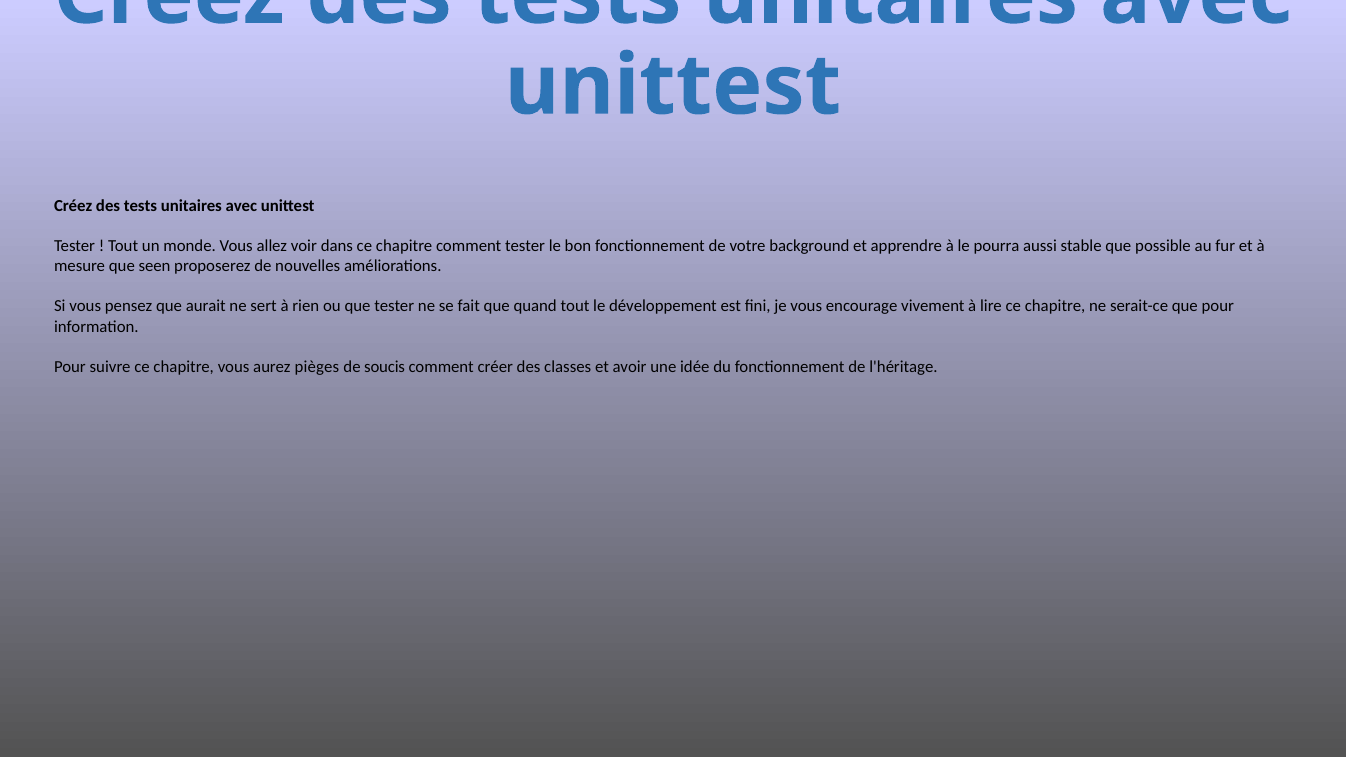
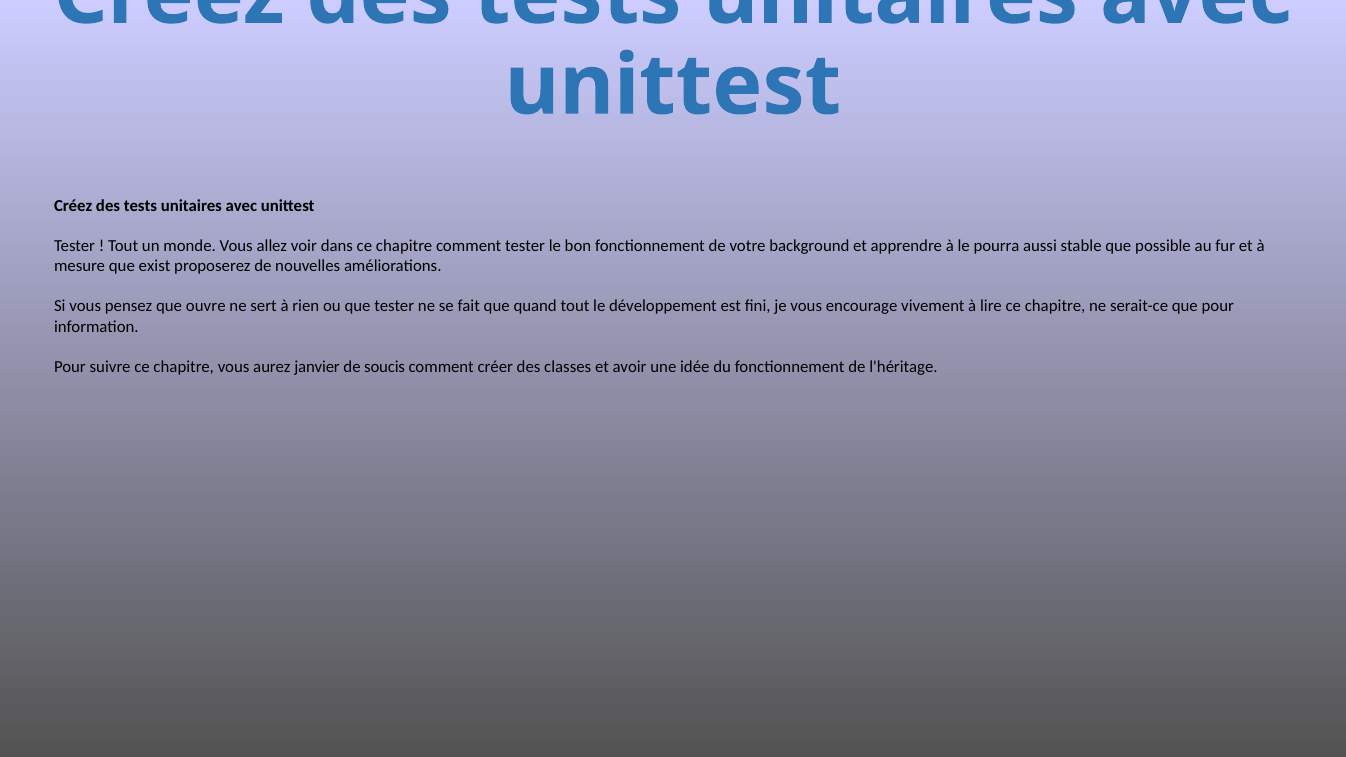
seen: seen -> exist (155, 266)
aurait: aurait -> ouvre (206, 306)
pièges: pièges -> janvier (317, 367)
